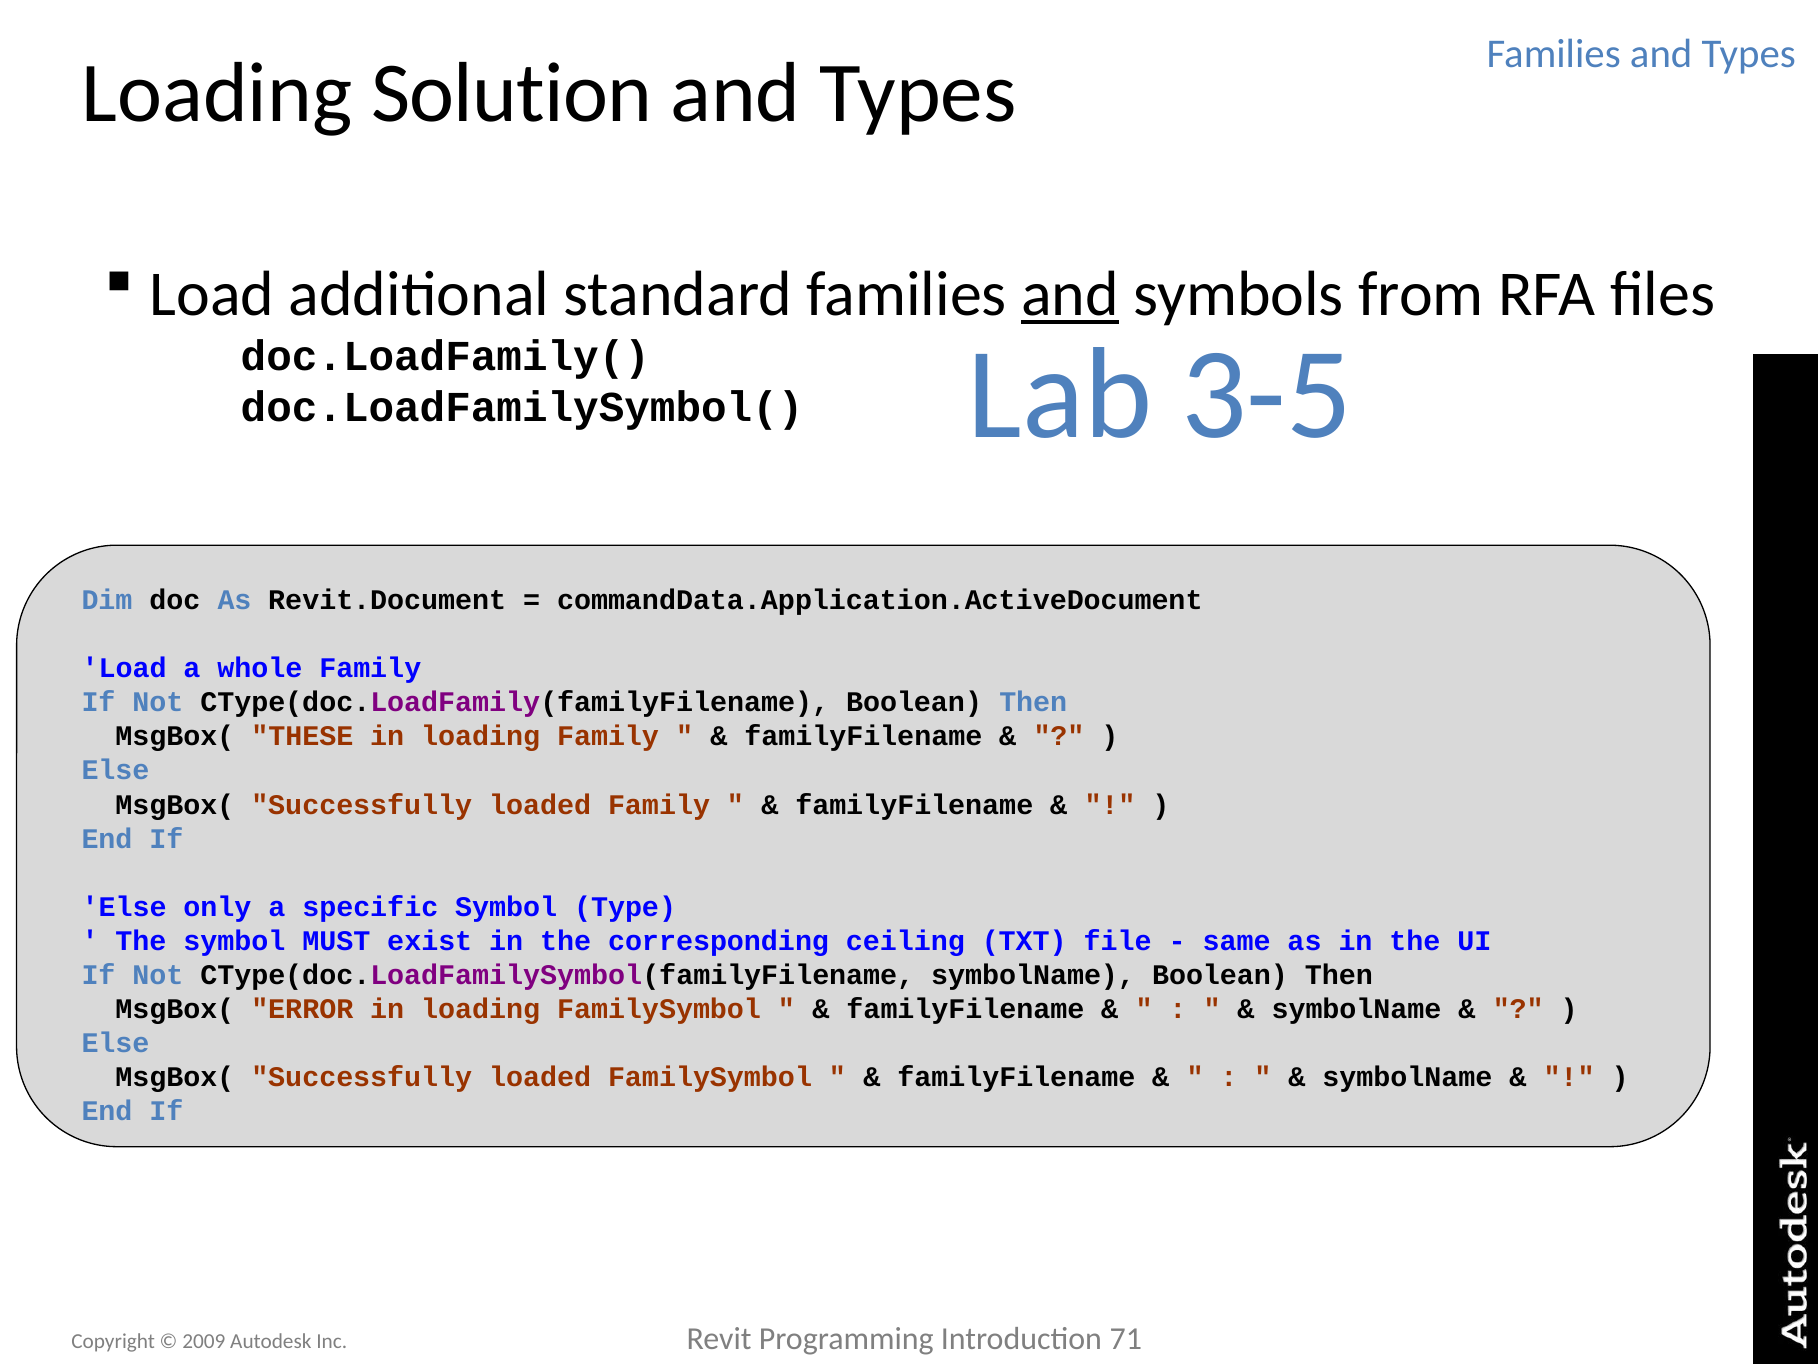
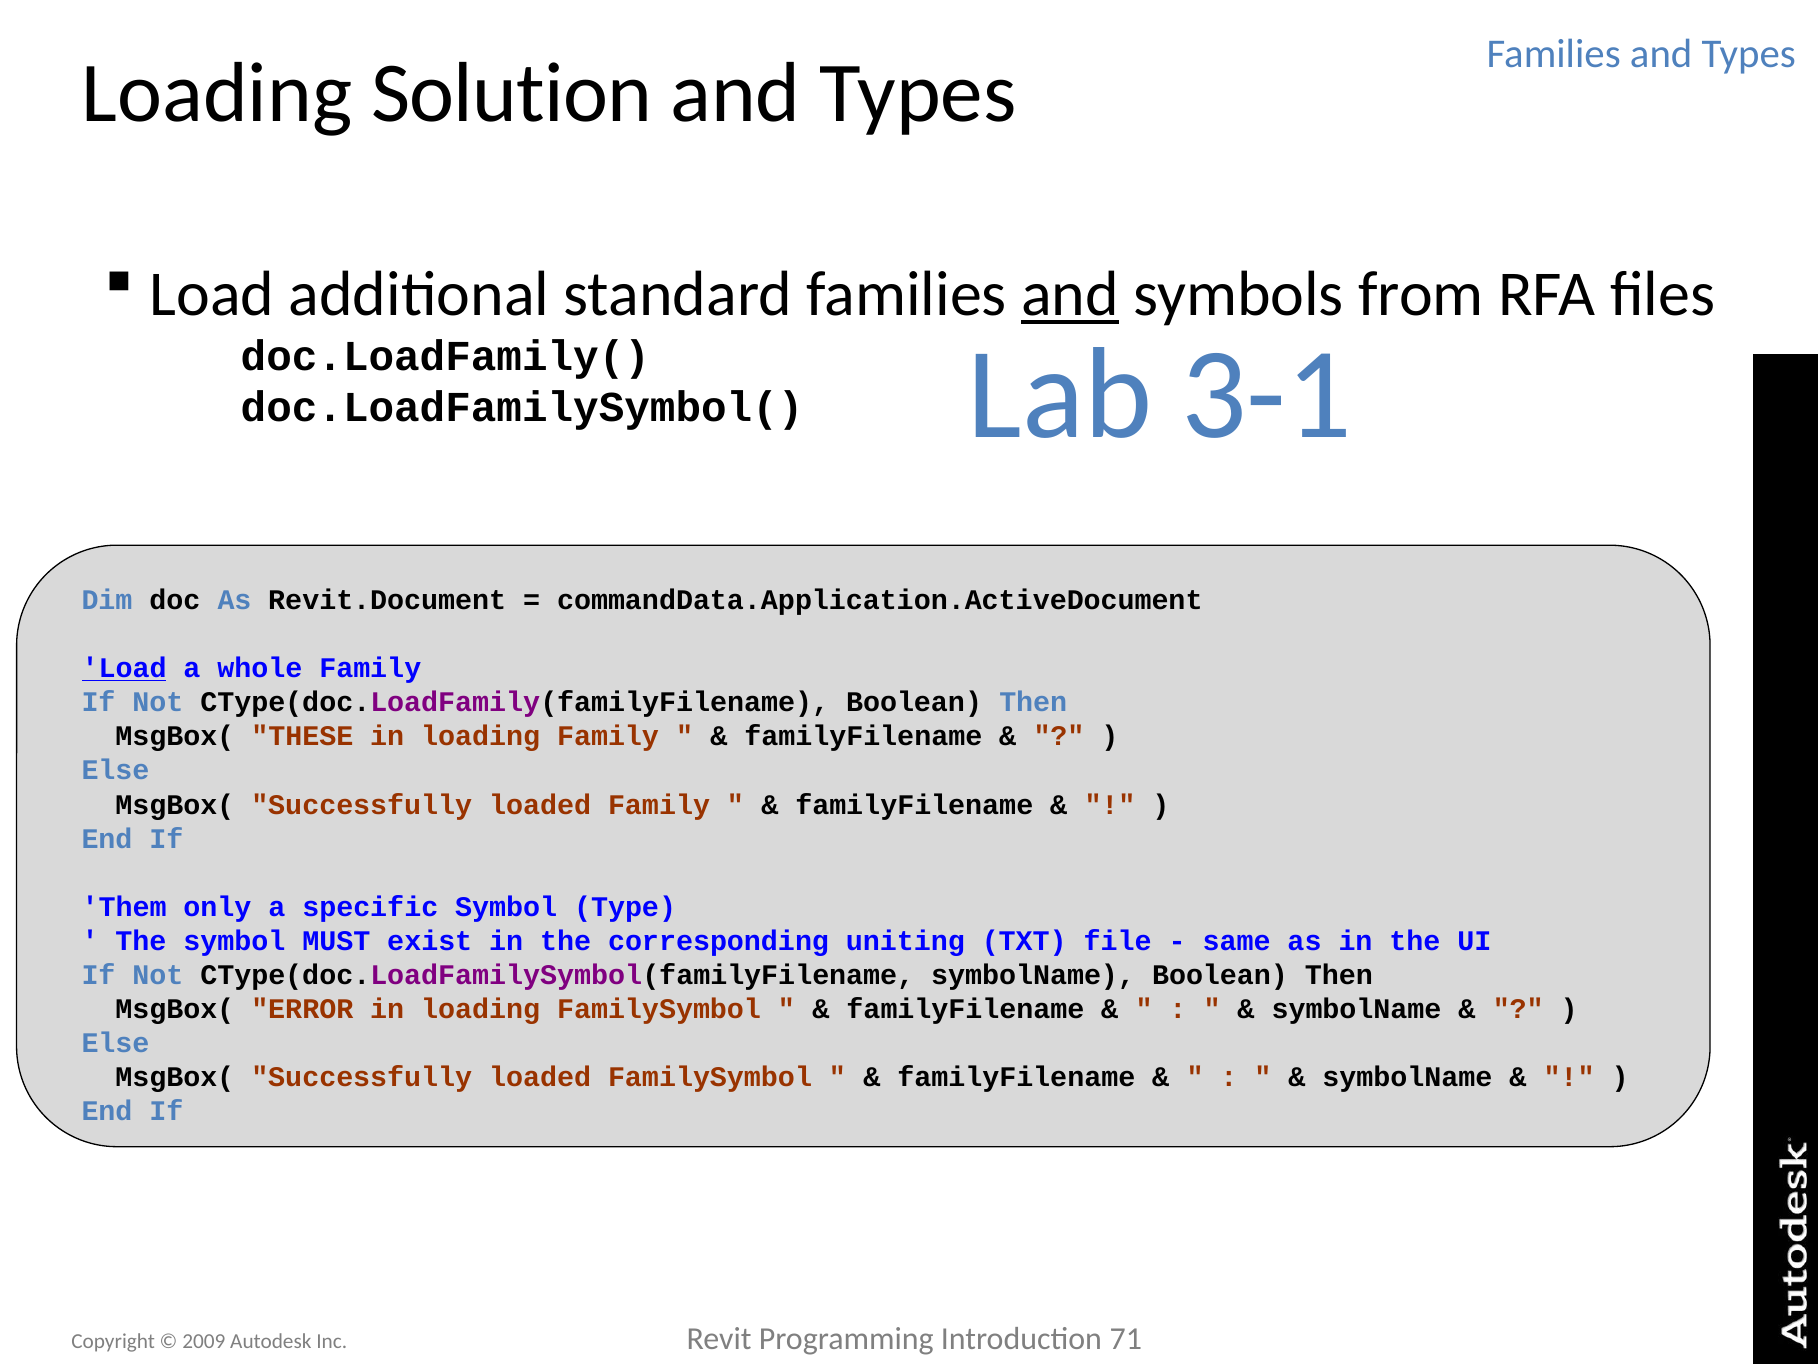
3-5: 3-5 -> 3-1 (1267, 395)
Load underline: none -> present (124, 668)
Else: Else -> Them (124, 907)
ceiling: ceiling -> uniting (905, 941)
